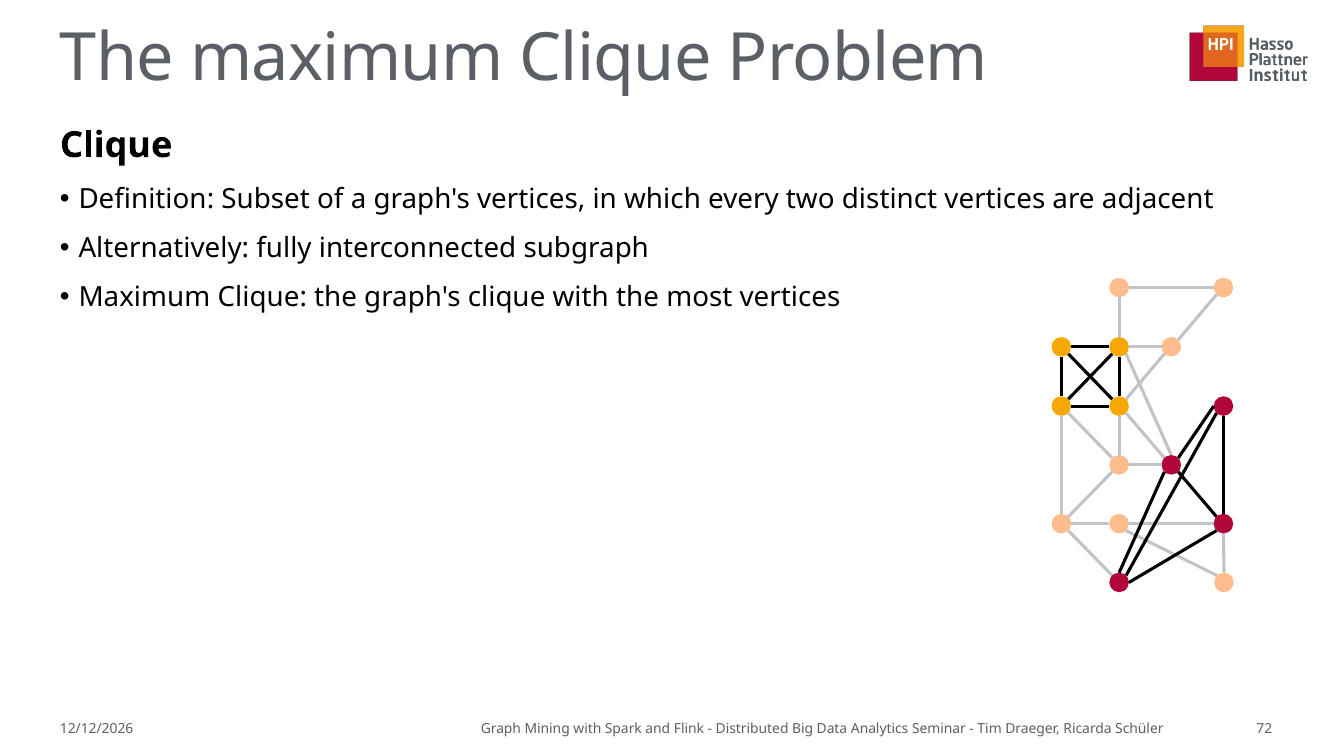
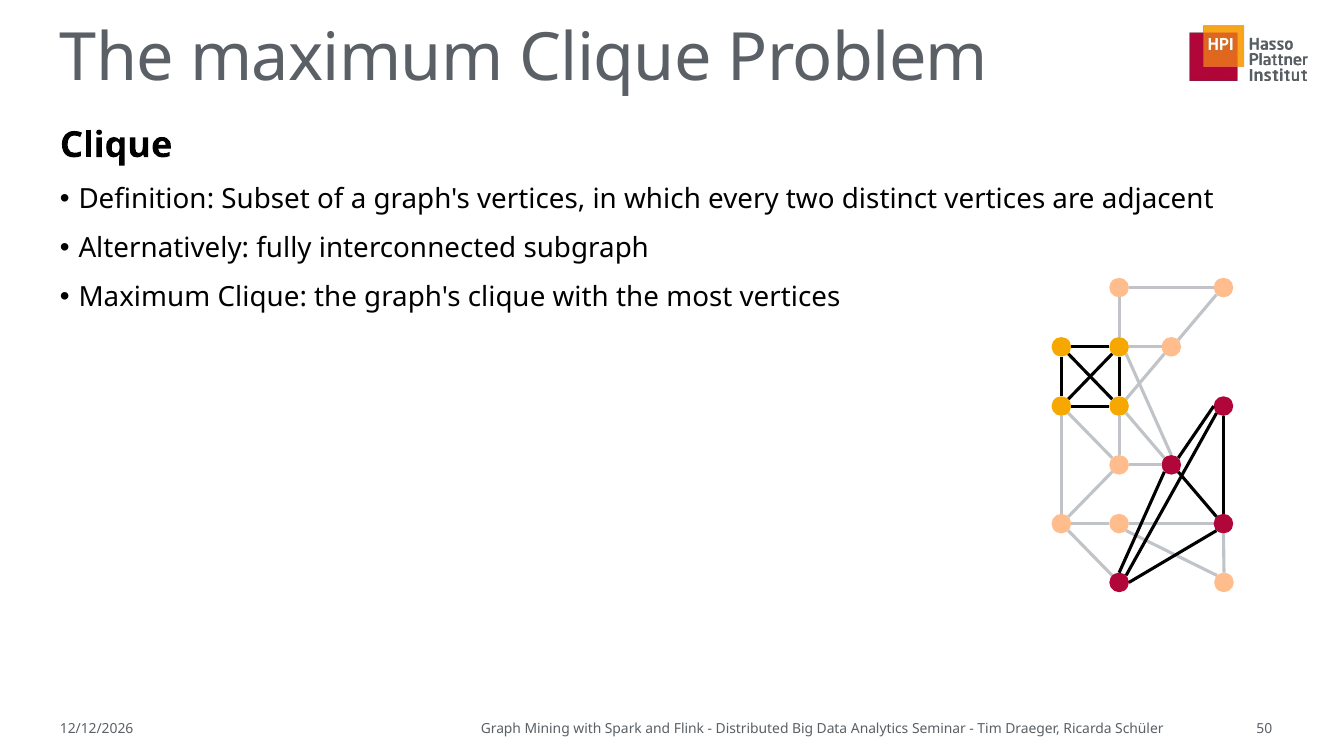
72: 72 -> 50 (1264, 729)
